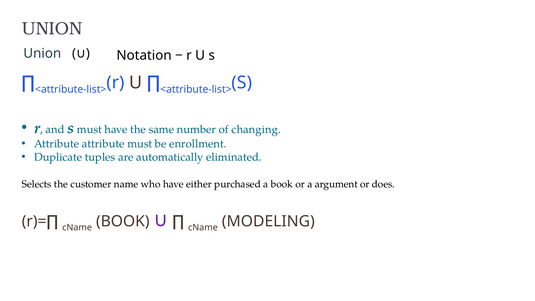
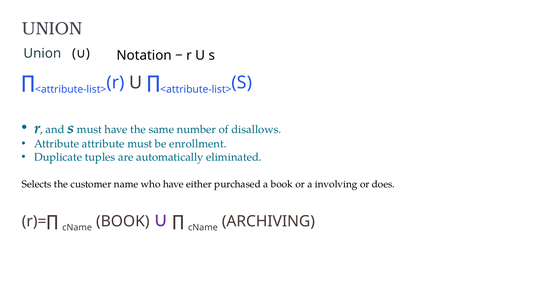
changing: changing -> disallows (256, 129)
argument: argument -> involving (336, 184)
MODELING: MODELING -> ARCHIVING (268, 221)
